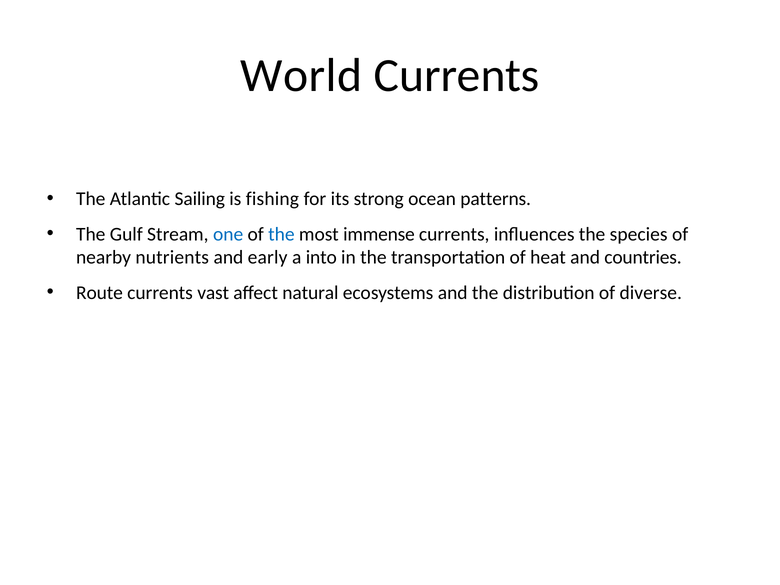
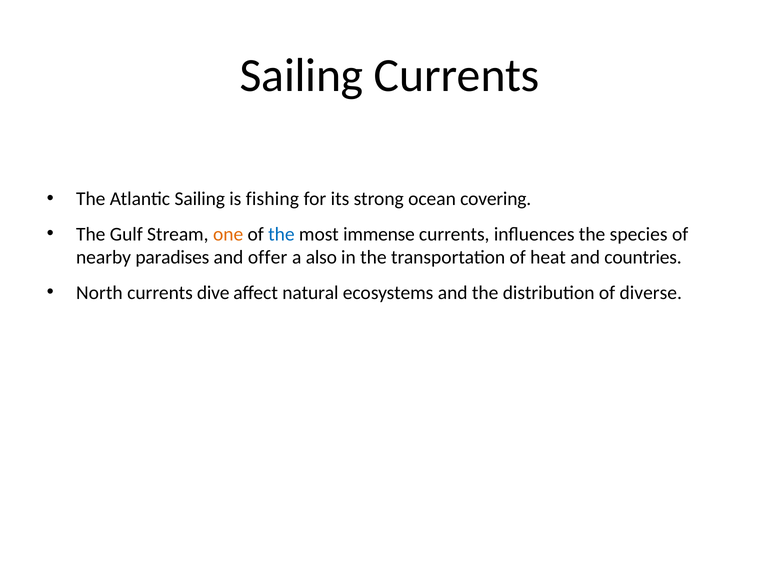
World: World -> Sailing (302, 76)
patterns: patterns -> covering (496, 199)
one colour: blue -> orange (228, 234)
nutrients: nutrients -> paradises (172, 257)
early: early -> offer (268, 257)
into: into -> also (321, 257)
Route: Route -> North (99, 293)
vast: vast -> dive (213, 293)
